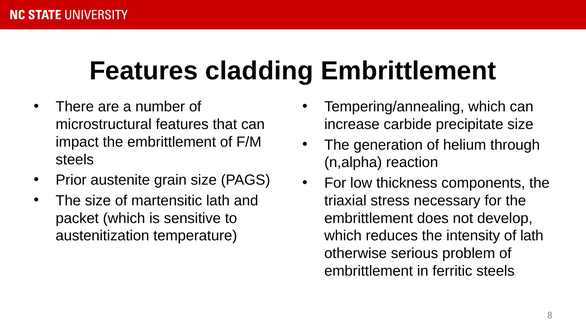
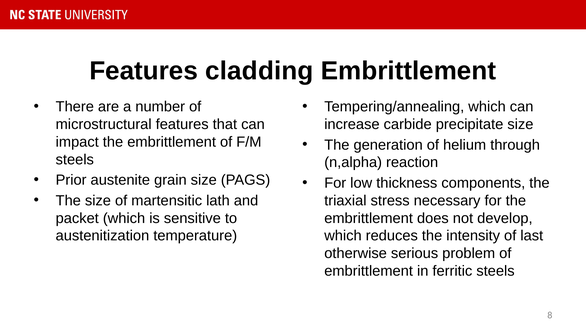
of lath: lath -> last (532, 236)
